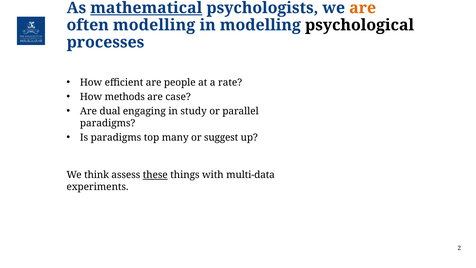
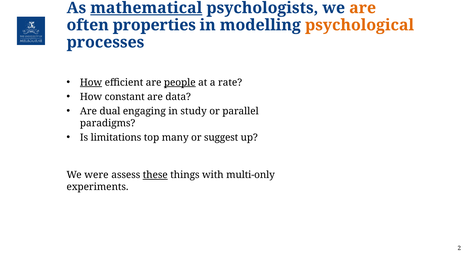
often modelling: modelling -> properties (154, 25)
psychological colour: black -> orange (360, 25)
How underline: none -> present (91, 82)
people underline: none -> present (180, 82)
methods: methods -> constant (125, 97)
case: case -> data (178, 97)
Is paradigms: paradigms -> limitations (116, 137)
think: think -> were (96, 175)
multi-data: multi-data -> multi-only (251, 175)
